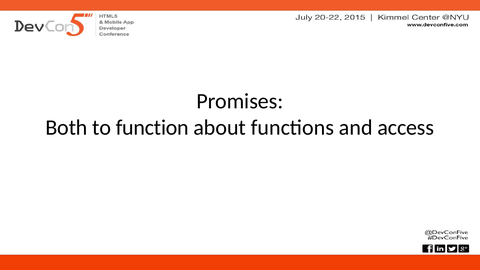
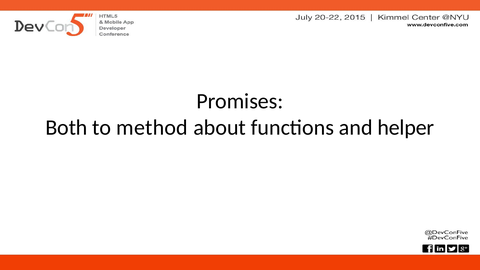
function: function -> method (152, 128)
access: access -> helper (406, 128)
